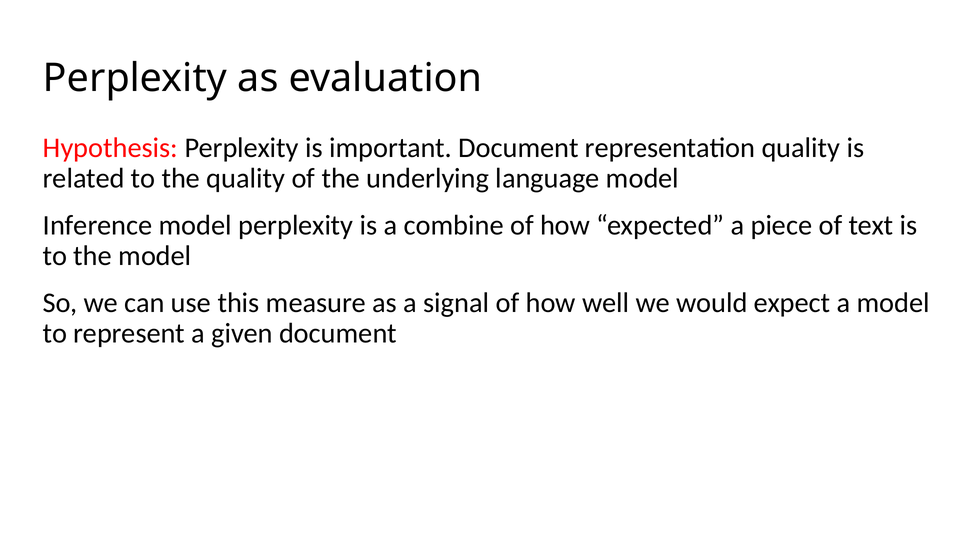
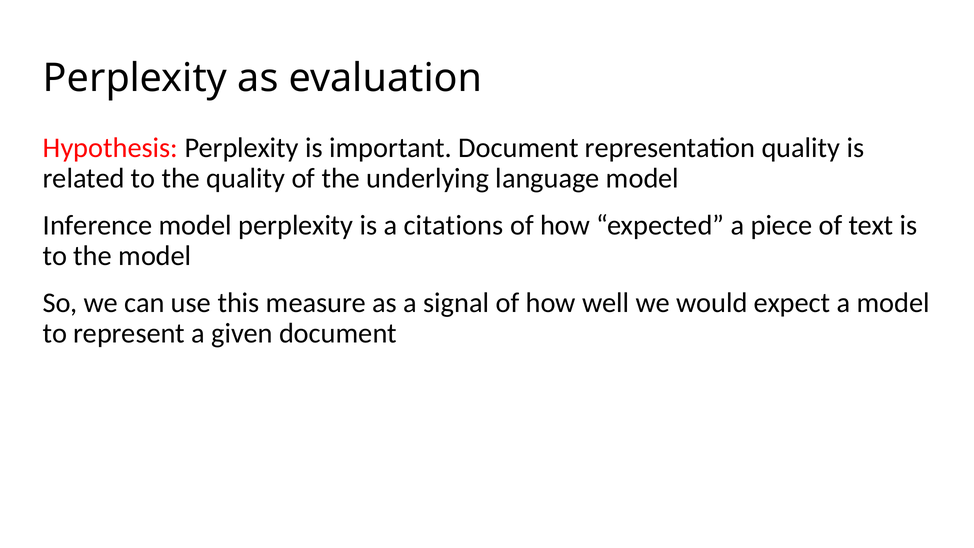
combine: combine -> citations (454, 225)
